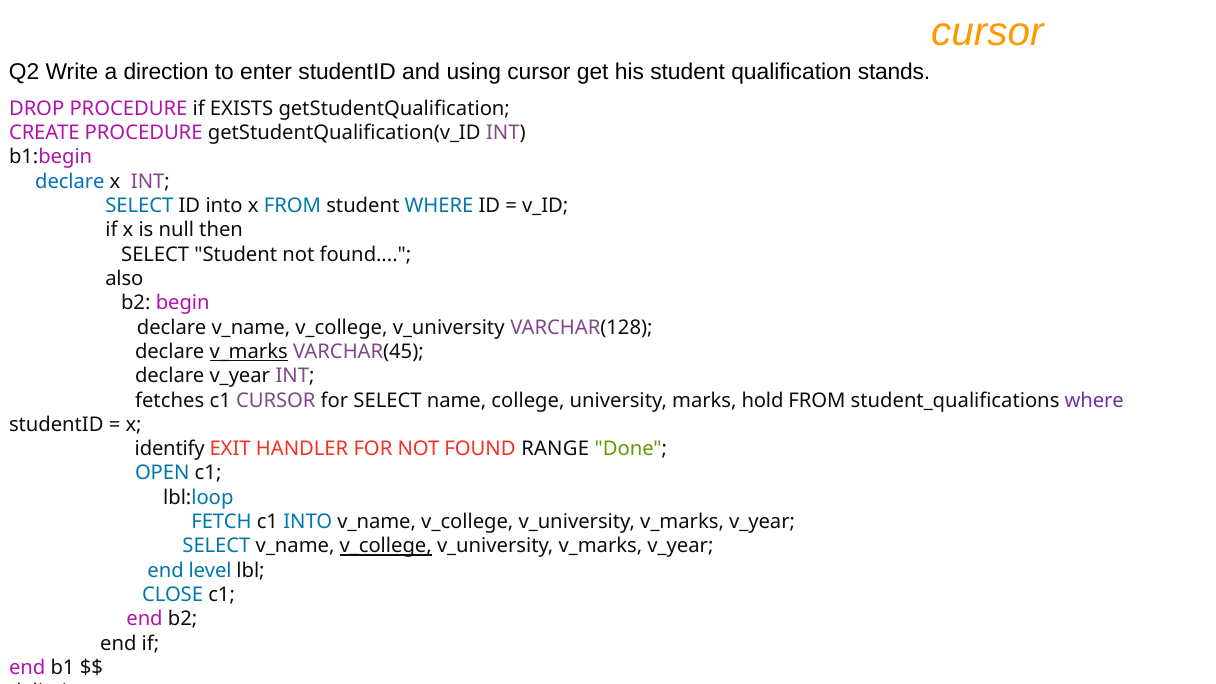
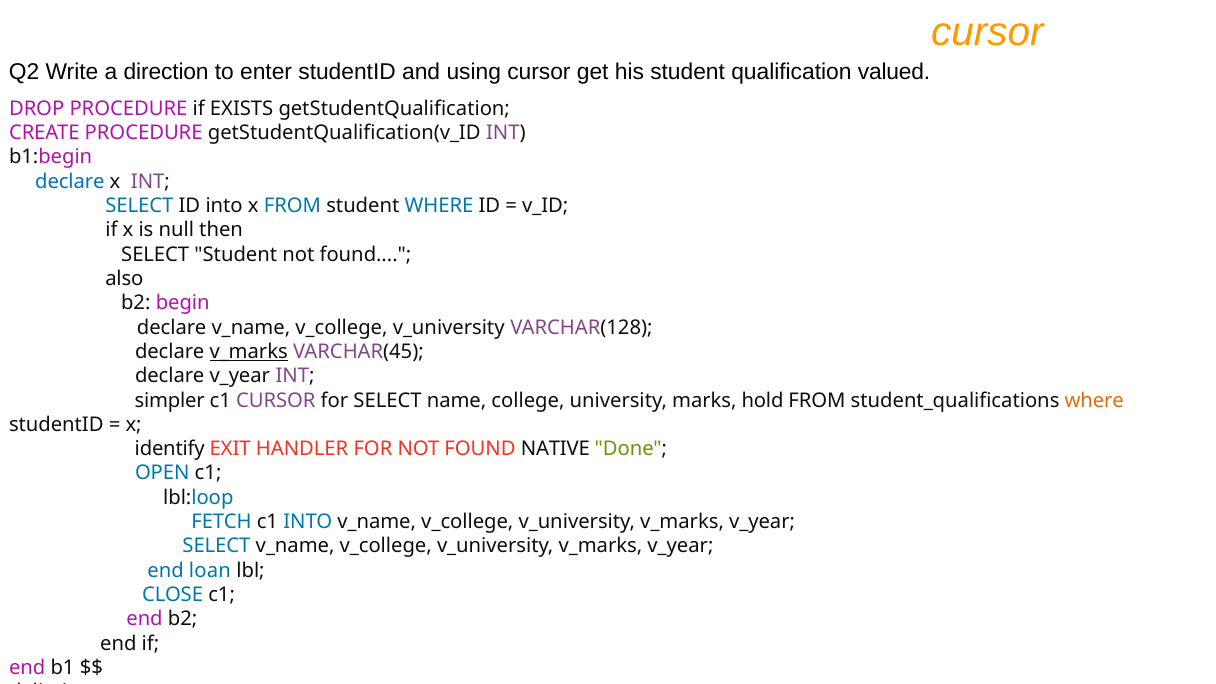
stands: stands -> valued (894, 72)
fetches: fetches -> simpler (170, 400)
where colour: purple -> orange (1094, 400)
RANGE: RANGE -> NATIVE (555, 449)
v_college underline: present -> none (386, 546)
level: level -> loan (210, 571)
